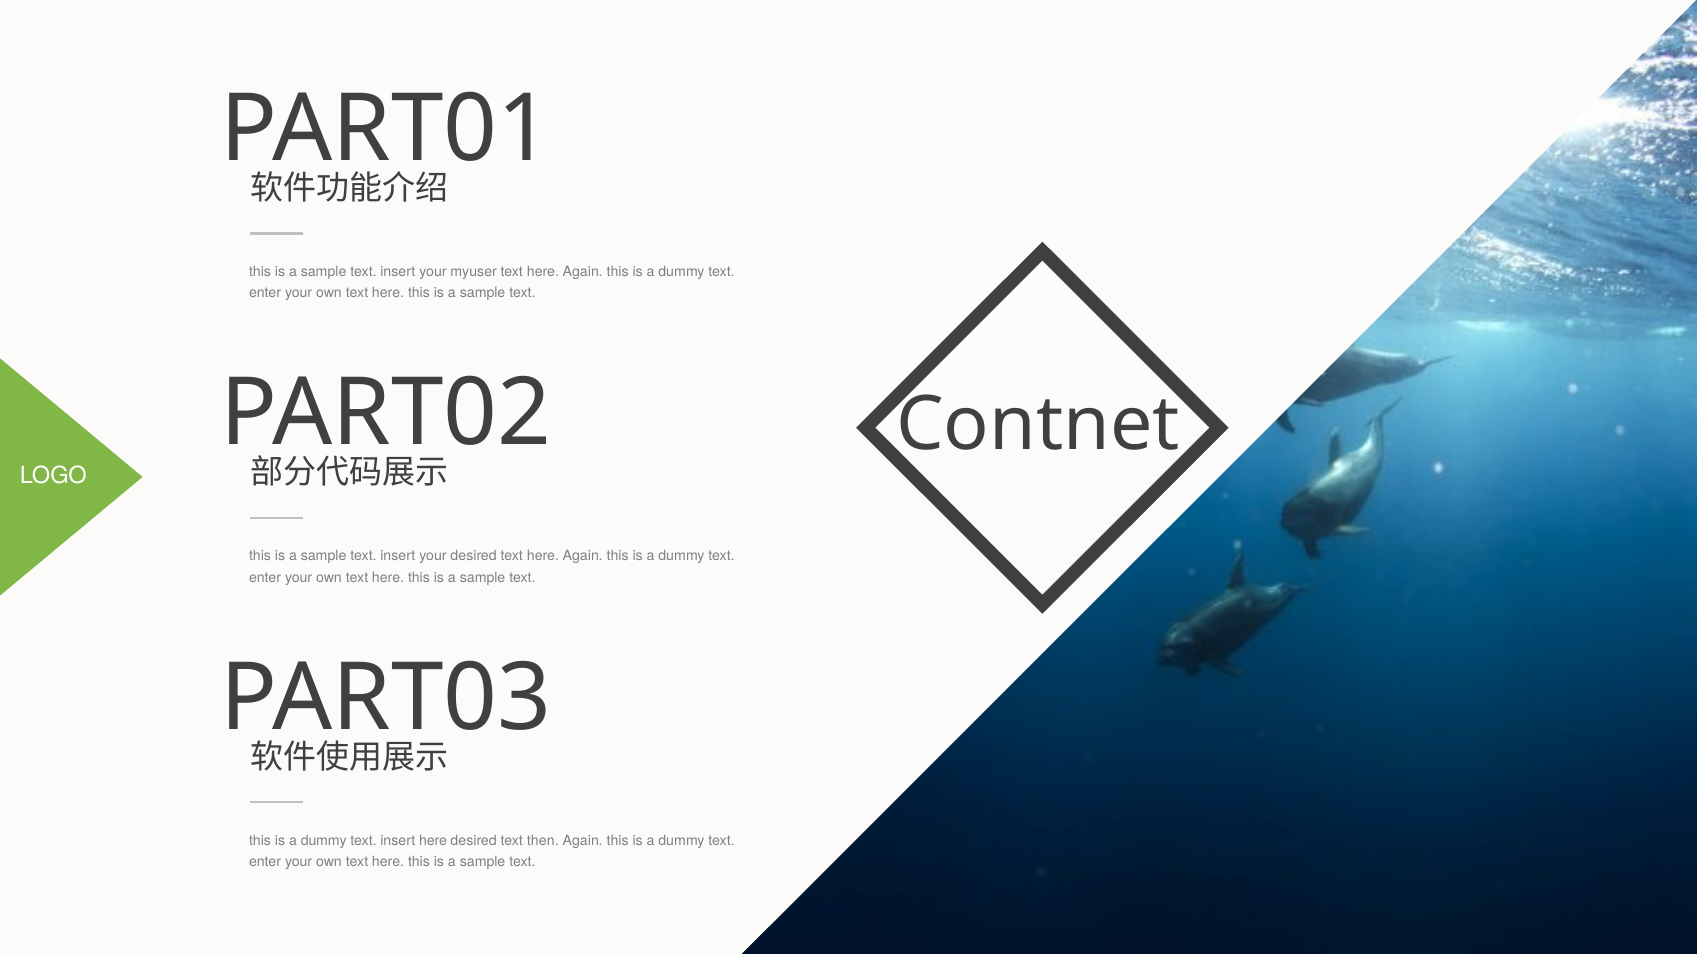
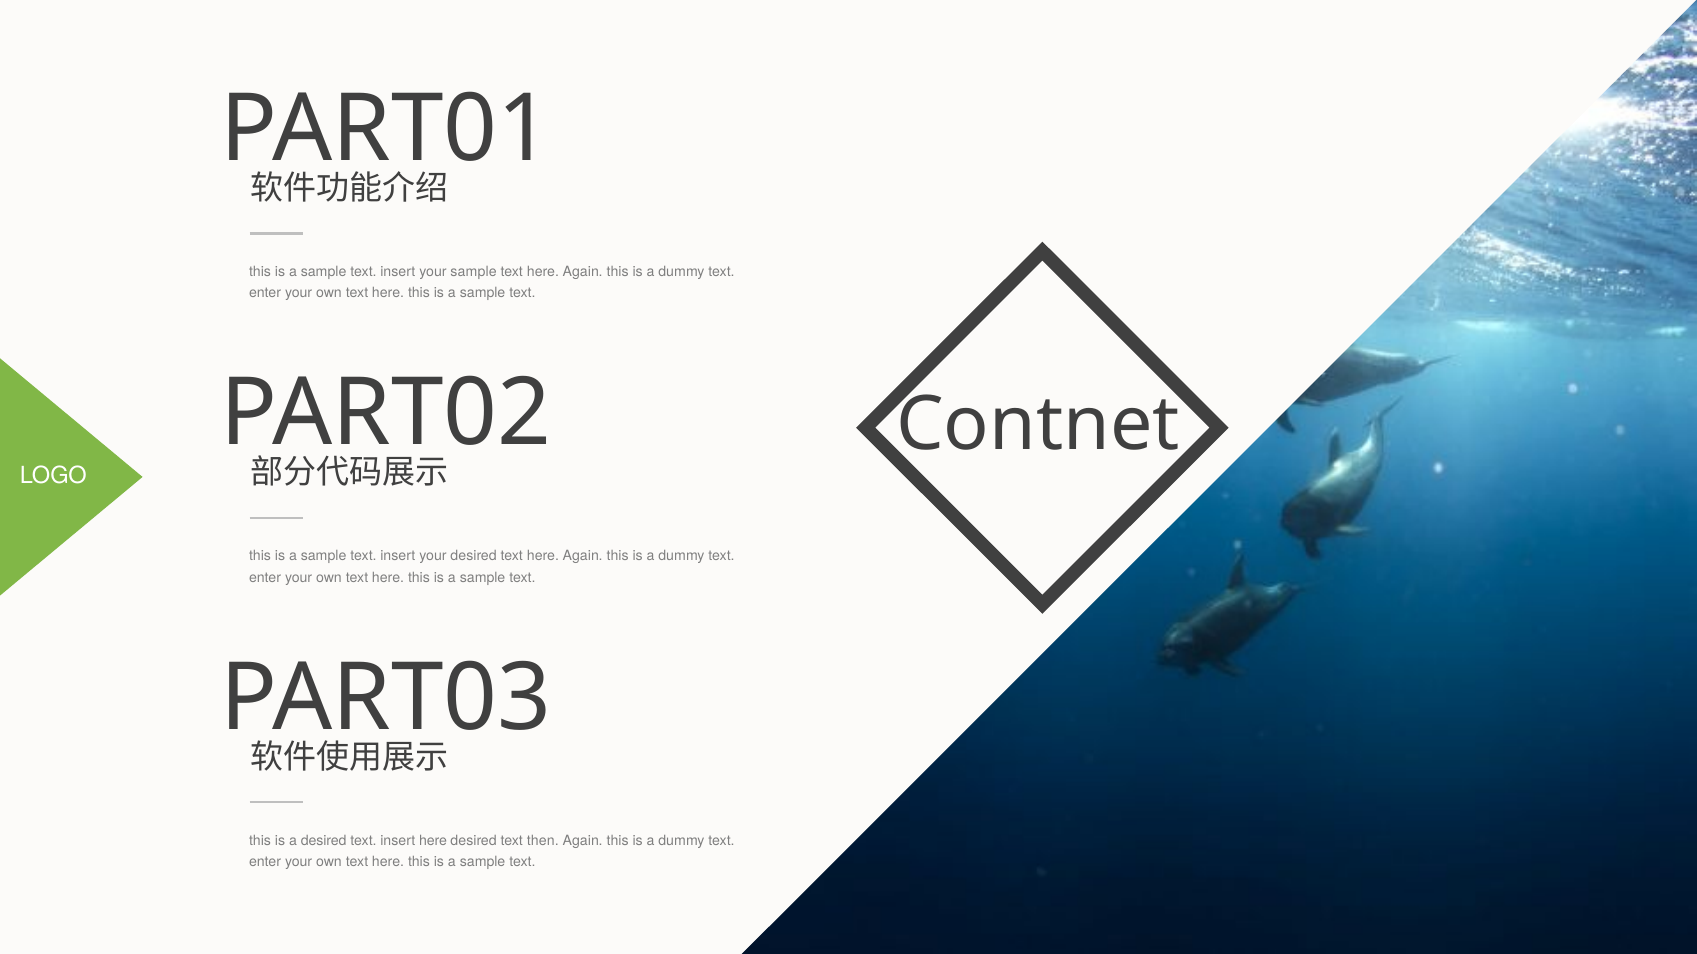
your myuser: myuser -> sample (474, 272)
dummy: dummy -> desired (324, 841)
